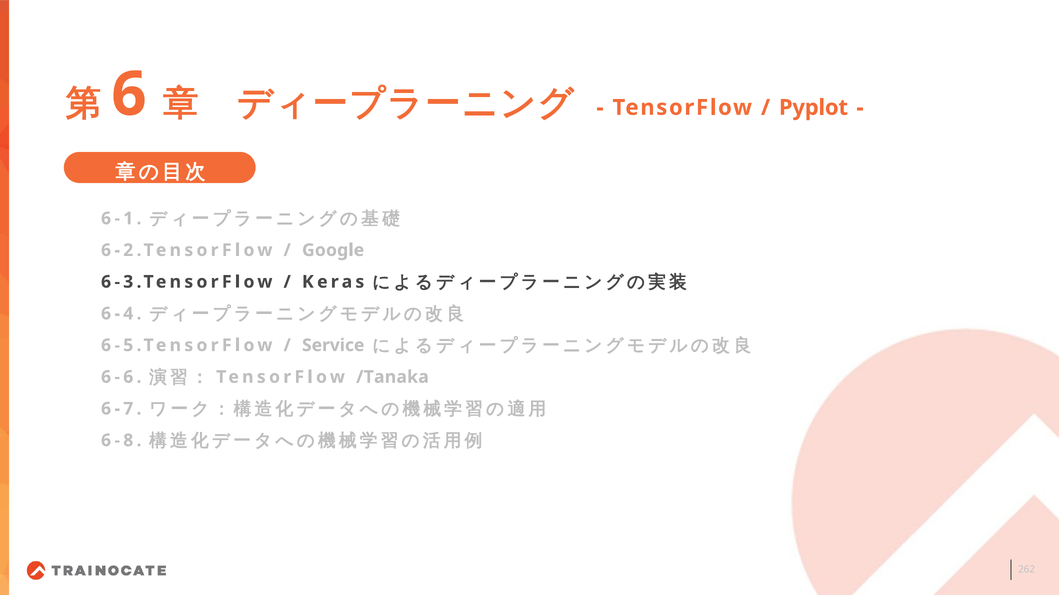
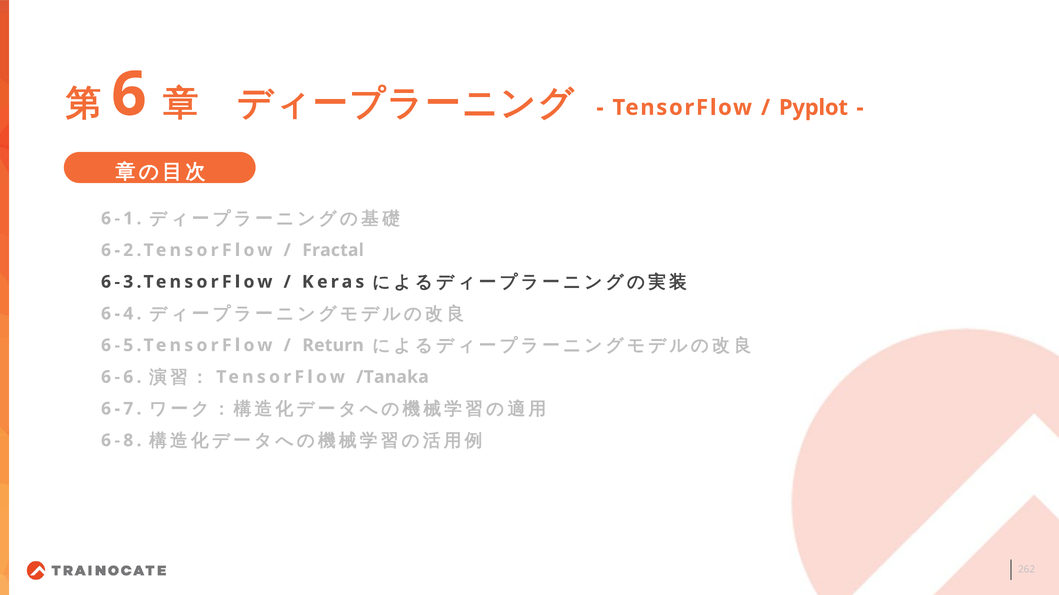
Google: Google -> Fractal (333, 250)
Service: Service -> Return (333, 346)
